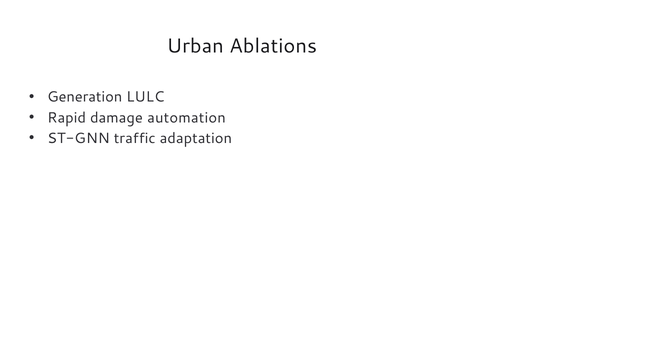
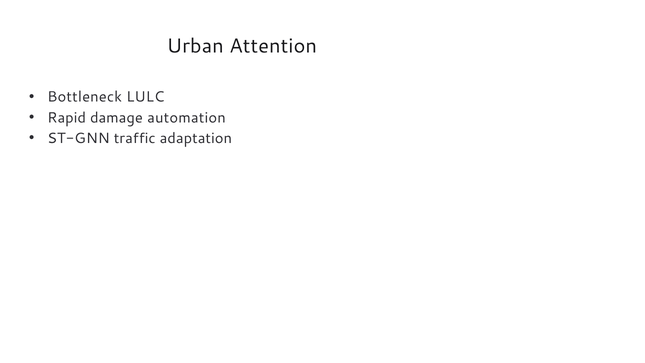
Ablations: Ablations -> Attention (273, 46)
Generation: Generation -> Bottleneck (85, 97)
